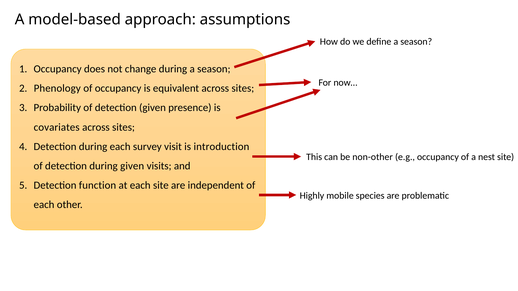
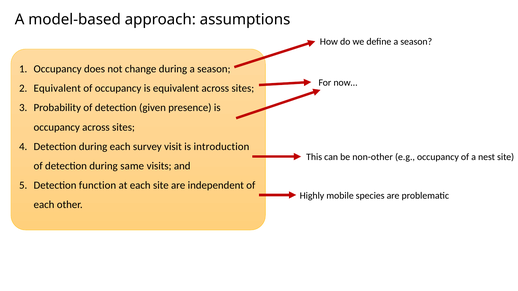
Phenology: Phenology -> Equivalent (57, 88)
covariates: covariates -> occupancy (57, 127)
during given: given -> same (132, 166)
